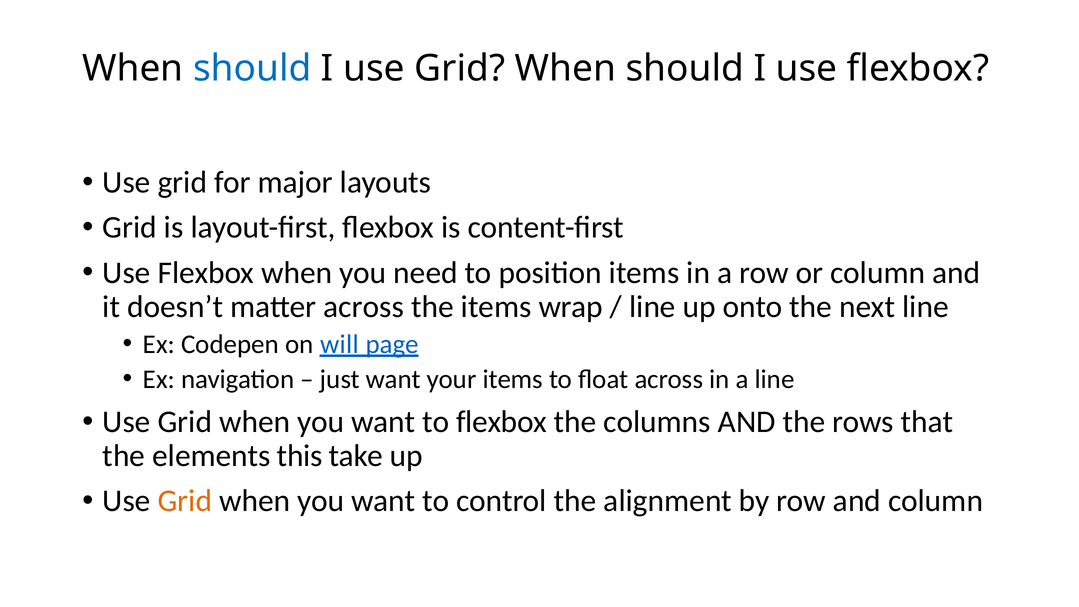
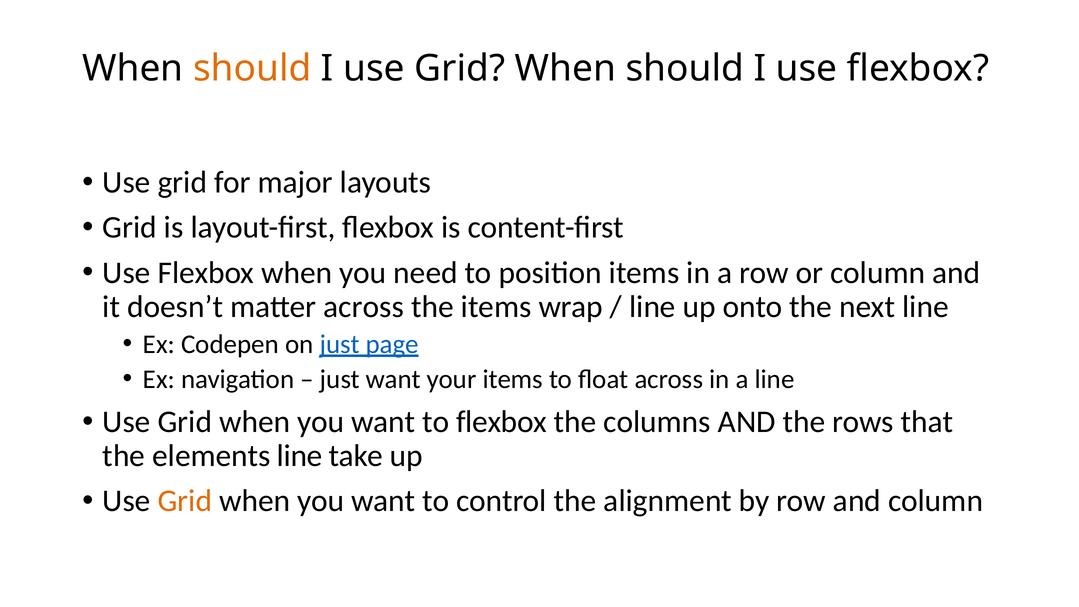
should colour: blue -> orange (252, 68)
on will: will -> just (340, 344)
elements this: this -> line (300, 456)
